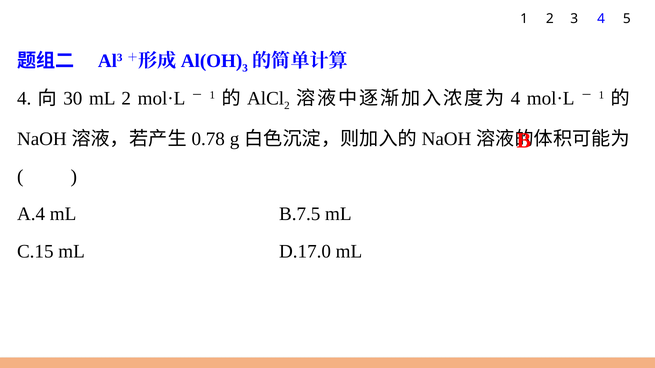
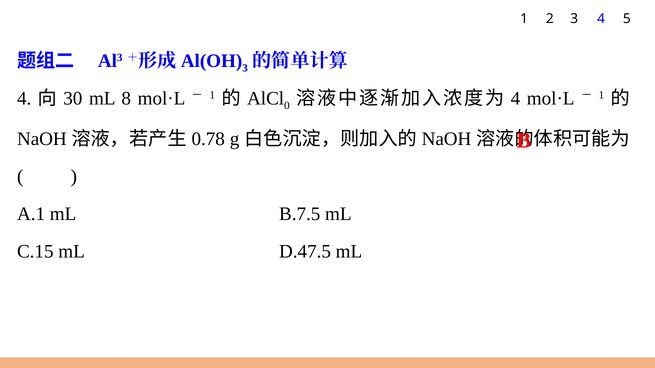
mL 2: 2 -> 8 (126, 98)
2: 2 -> 0 (287, 106)
A.4: A.4 -> A.1 (31, 214)
D.17.0: D.17.0 -> D.47.5 (305, 252)
